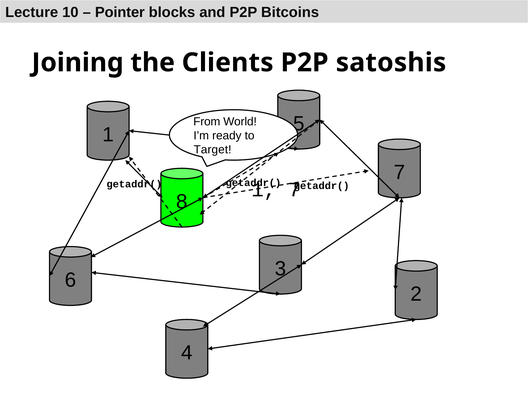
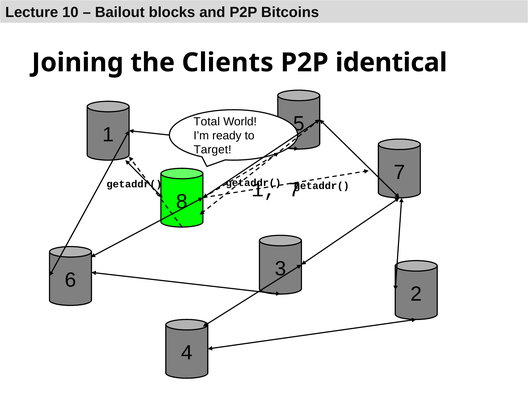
Pointer: Pointer -> Bailout (120, 12)
satoshis: satoshis -> identical (391, 63)
From: From -> Total (207, 122)
